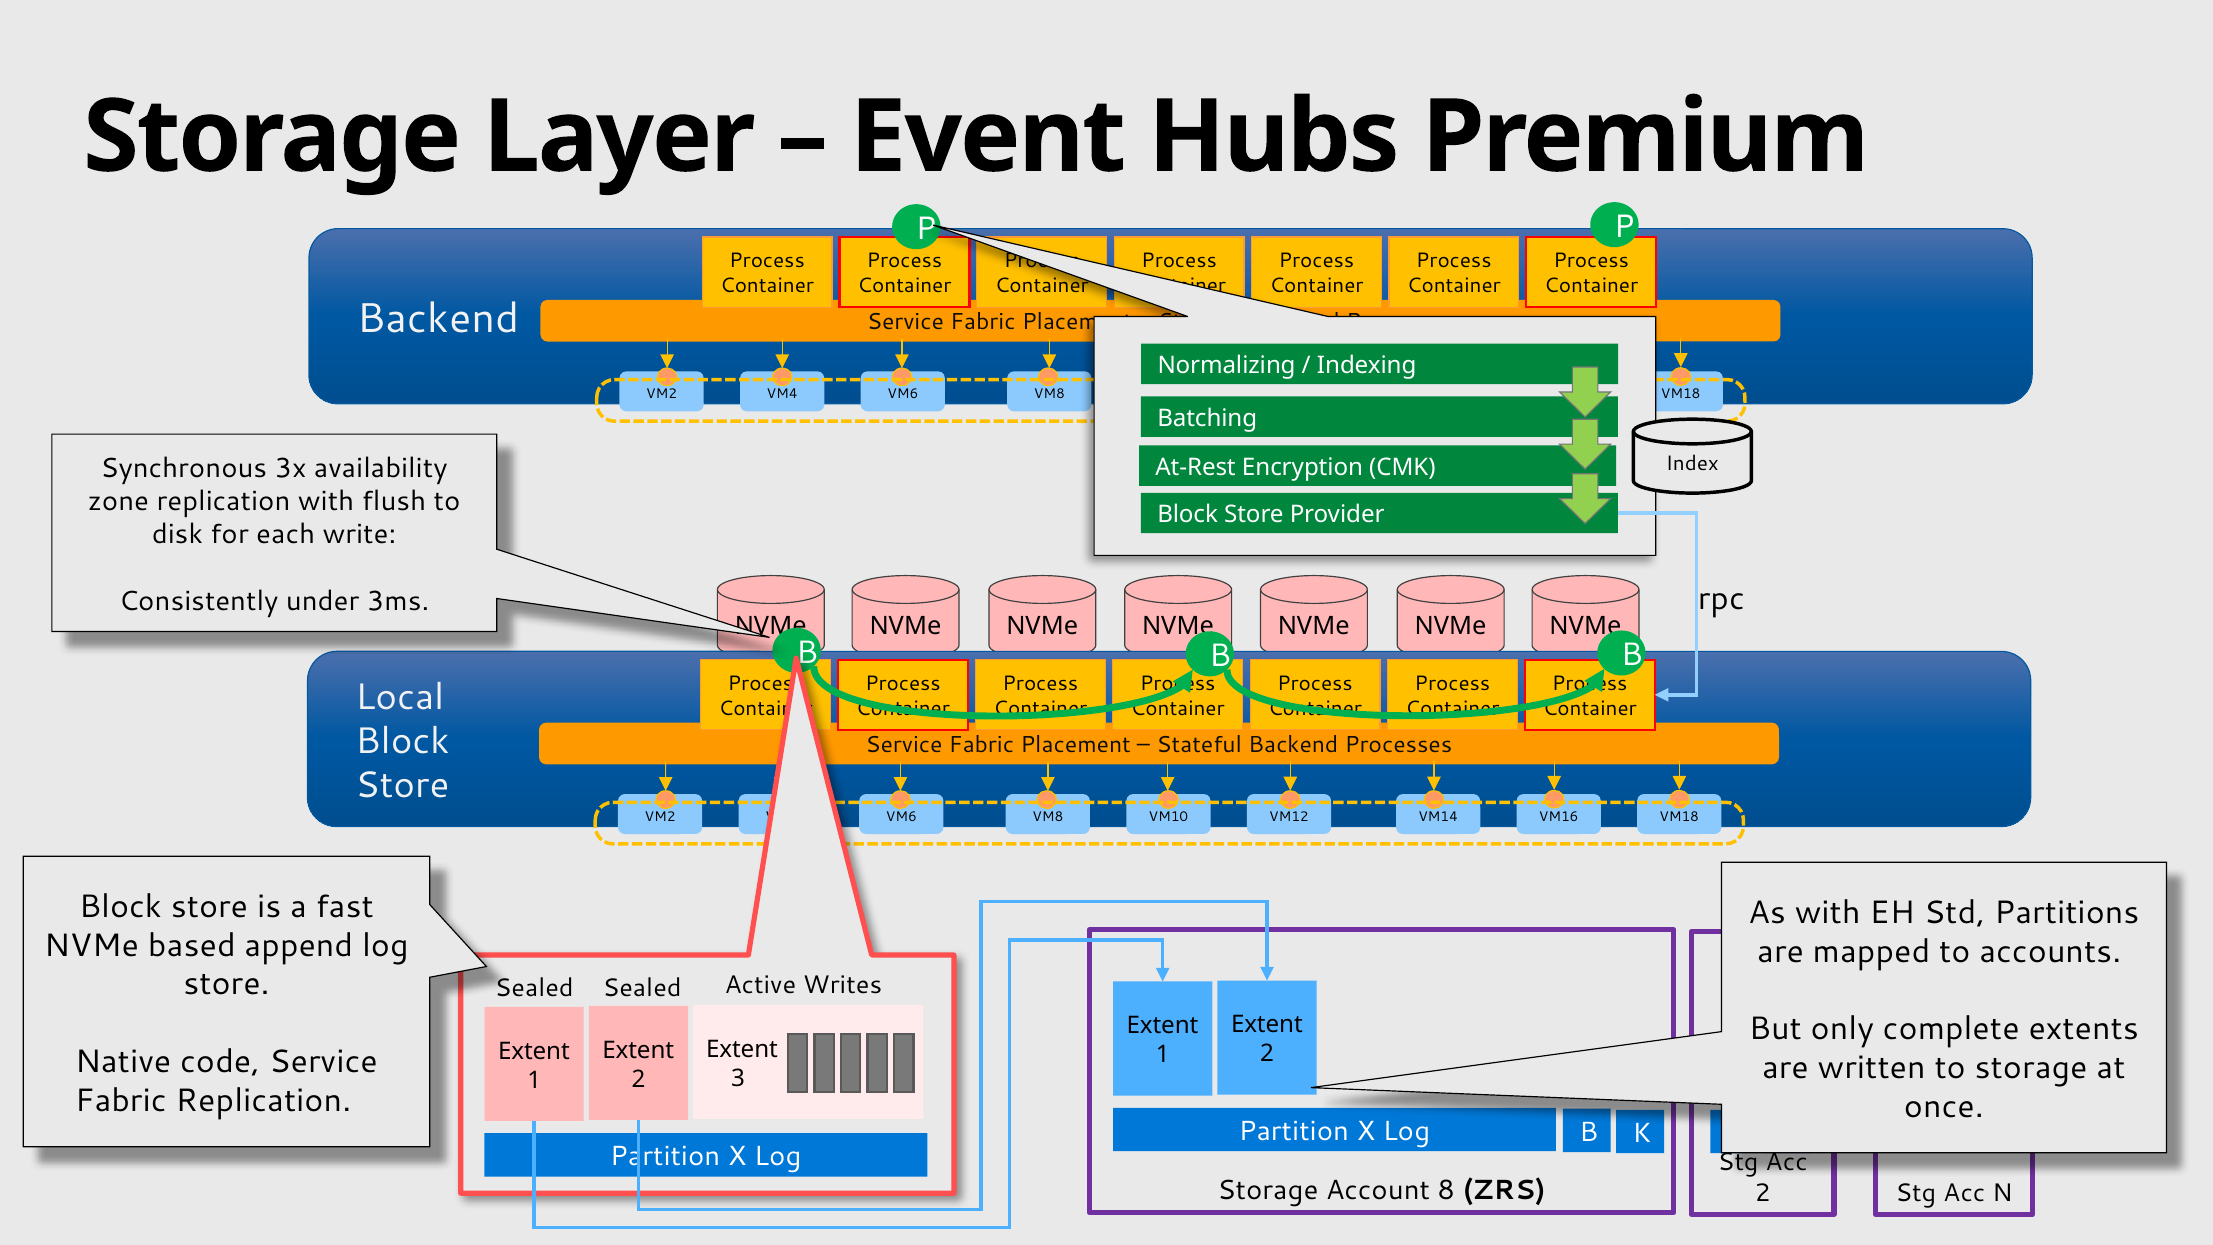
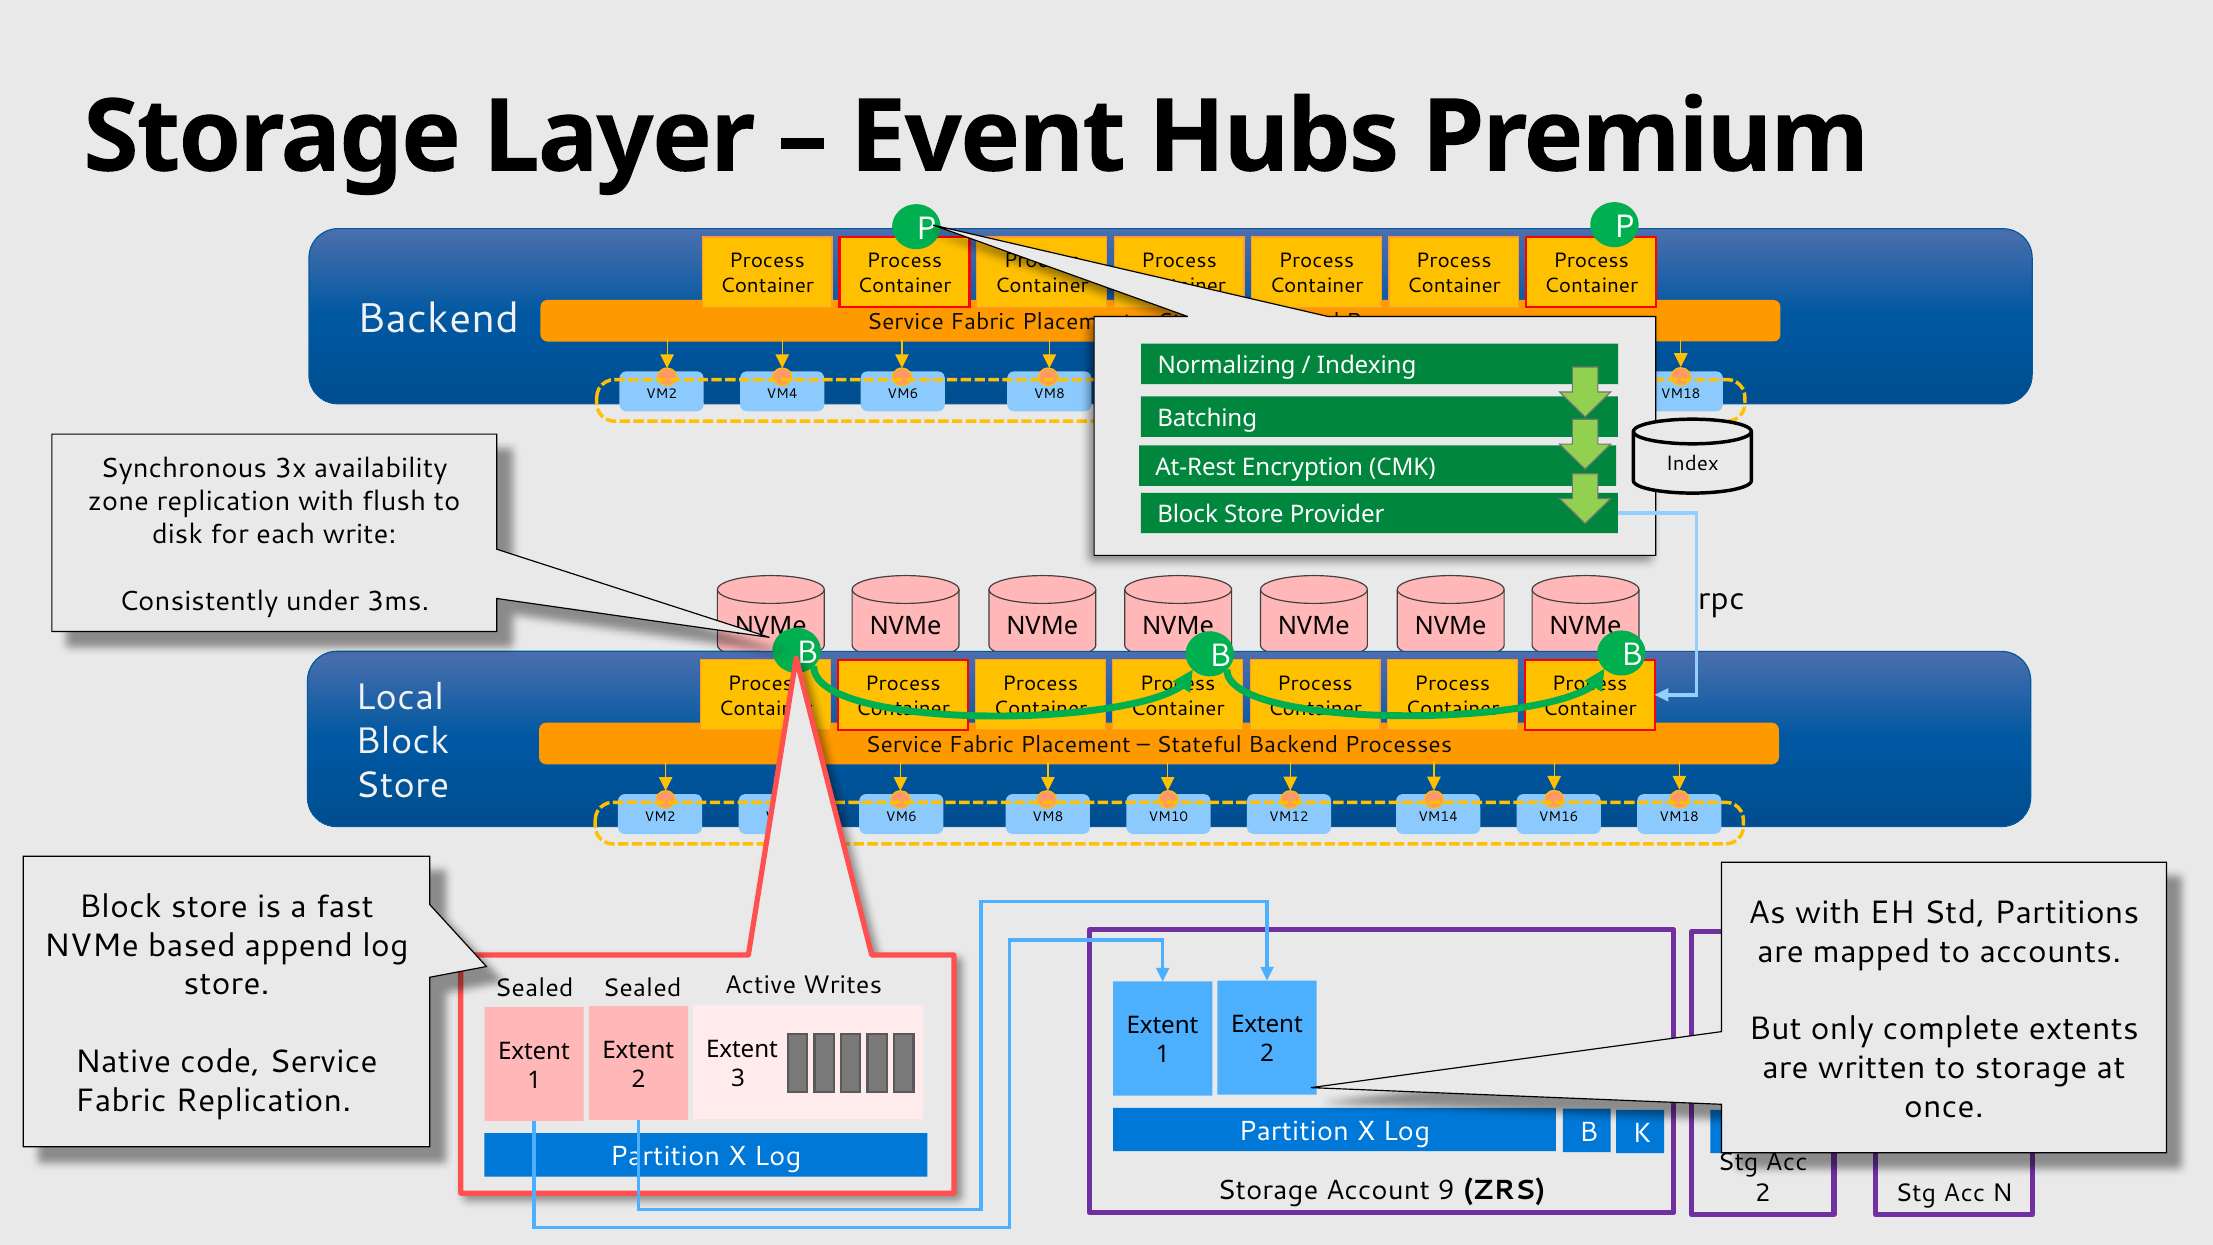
8: 8 -> 9 (1446, 1190)
